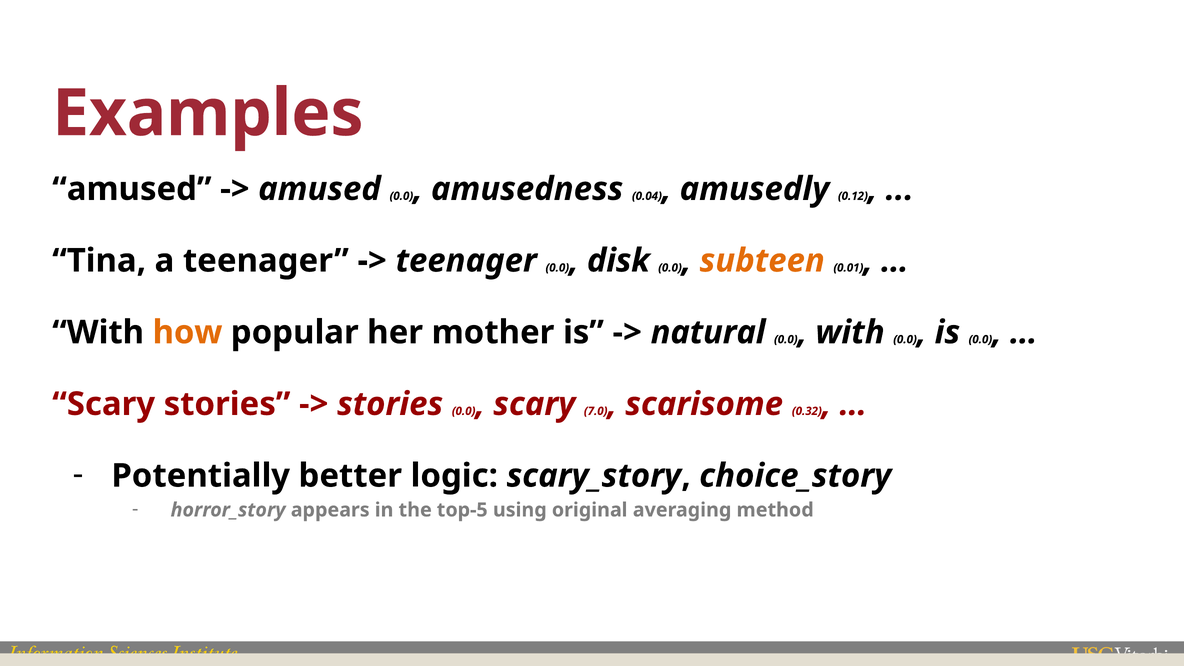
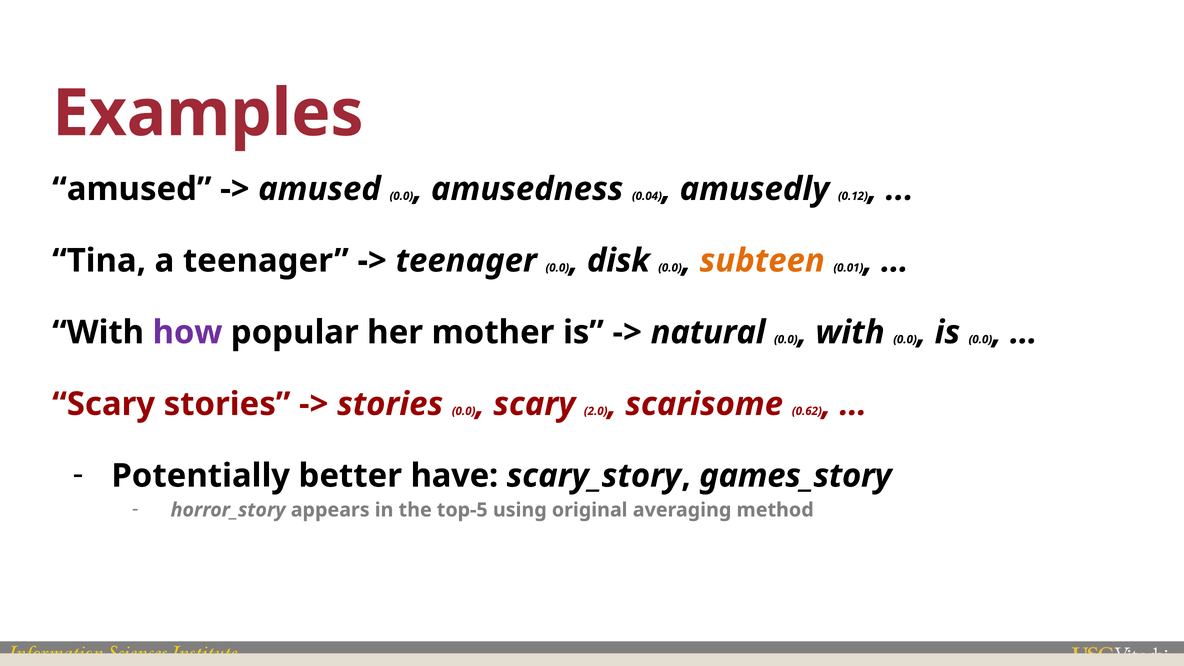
how colour: orange -> purple (188, 332)
7.0: 7.0 -> 2.0 (596, 411)
0.32: 0.32 -> 0.62 (807, 411)
logic: logic -> have (454, 476)
choice_story: choice_story -> games_story (795, 476)
